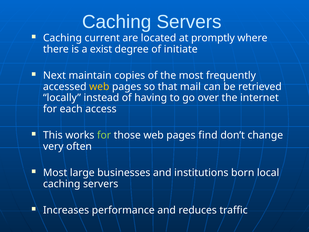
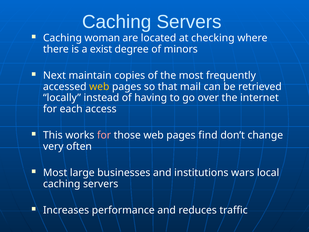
current: current -> woman (102, 38)
promptly: promptly -> checking (213, 38)
initiate: initiate -> minors (181, 49)
for colour: light green -> pink (104, 135)
born: born -> wars (243, 173)
